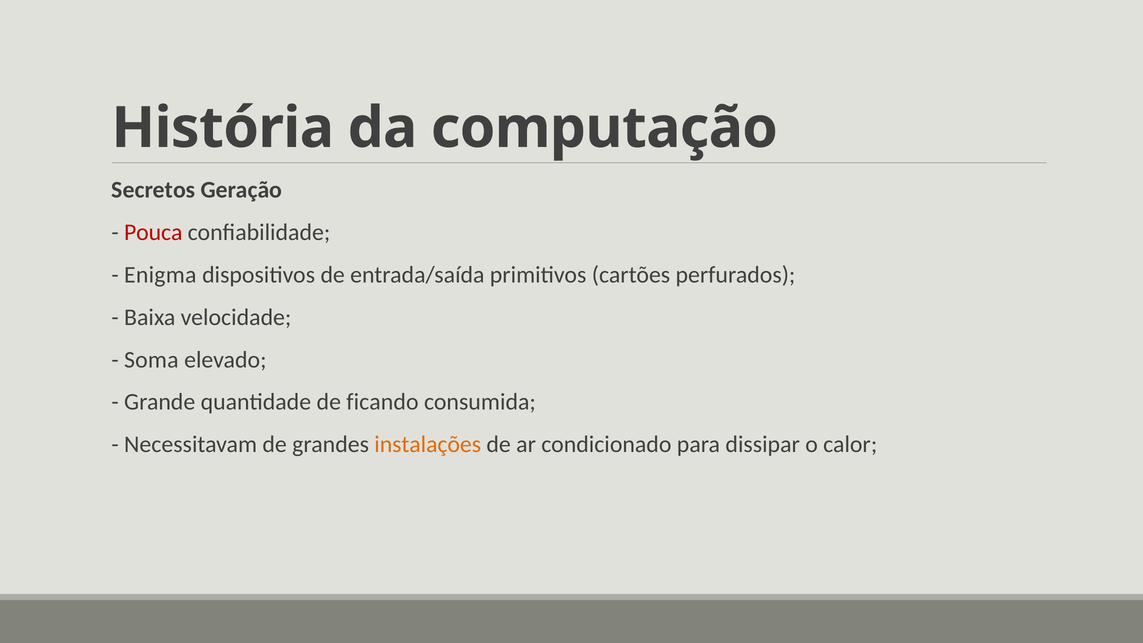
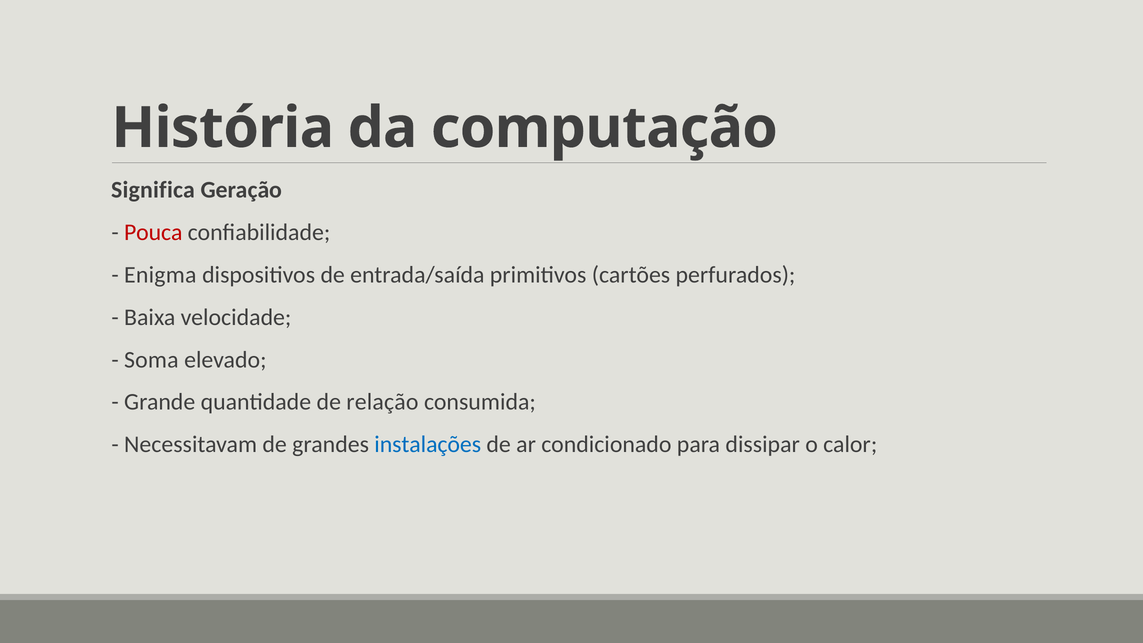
Secretos: Secretos -> Significa (153, 190)
ficando: ficando -> relação (382, 402)
instalações colour: orange -> blue (428, 444)
